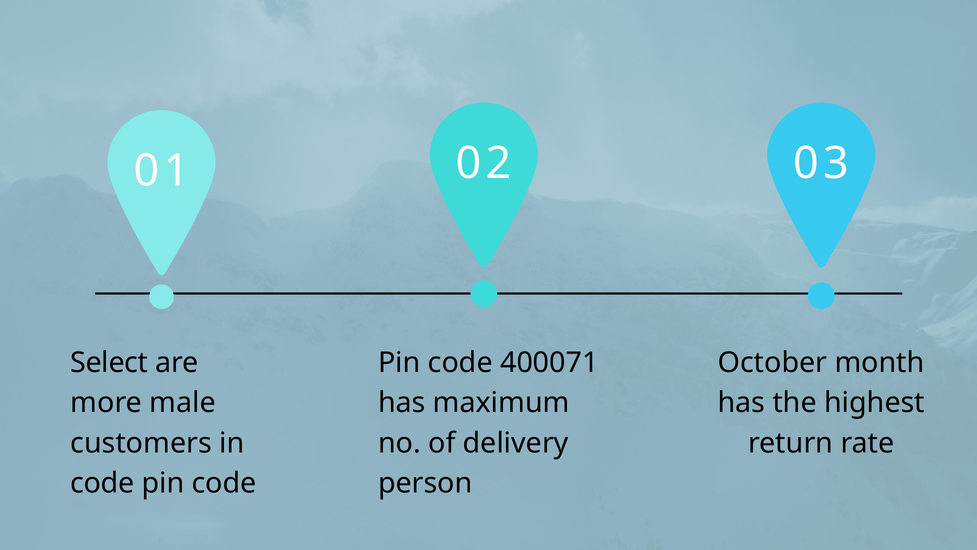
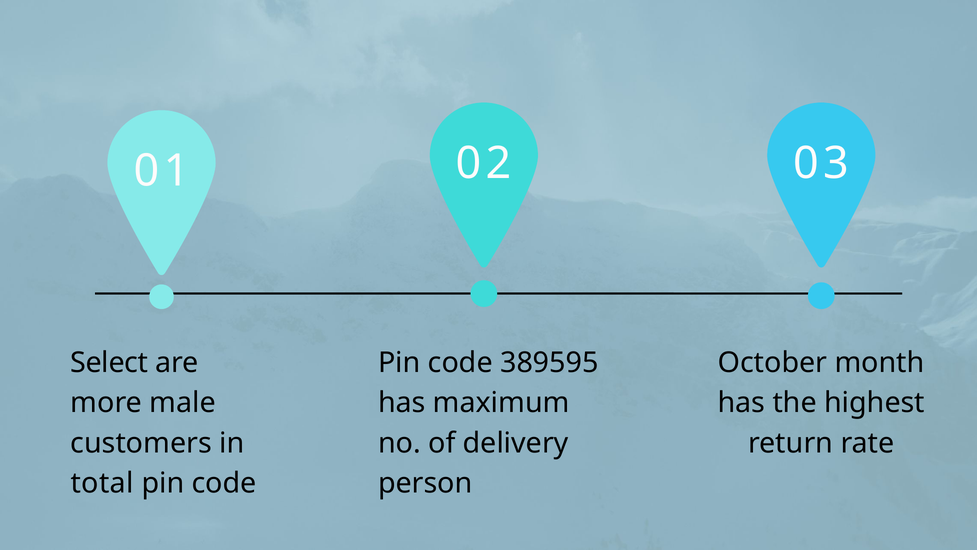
400071: 400071 -> 389595 (549, 363)
code: code -> total (102, 483)
